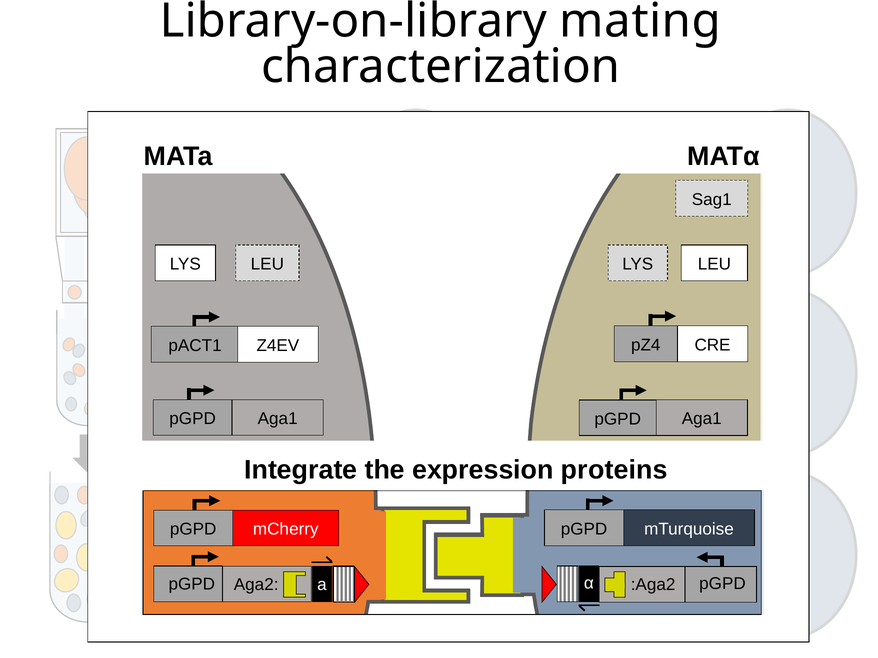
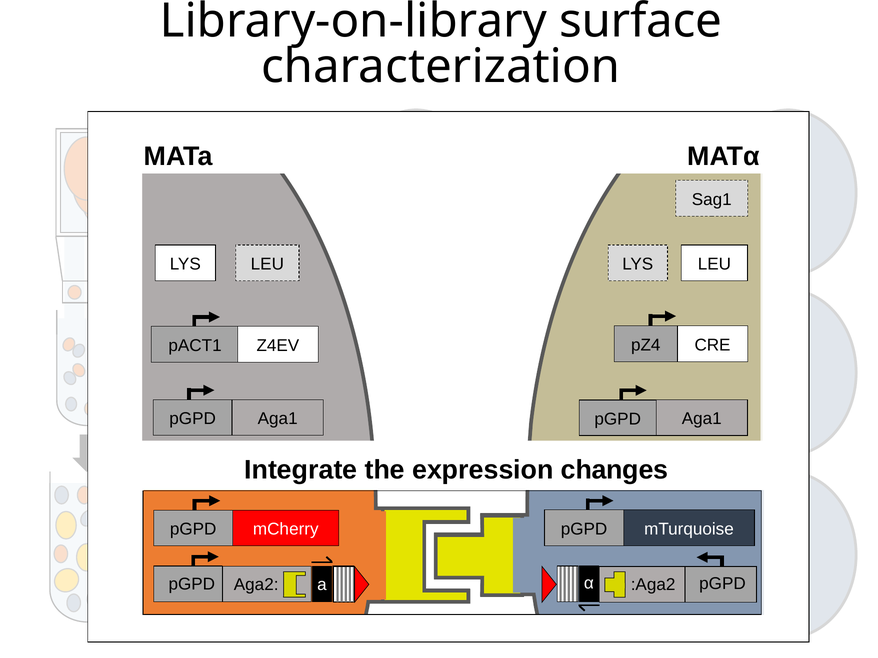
mating: mating -> surface (641, 21)
proteins: proteins -> changes (615, 470)
